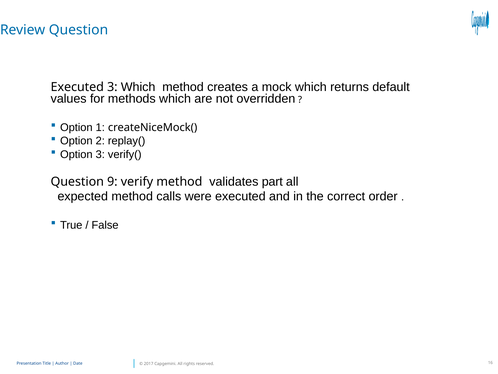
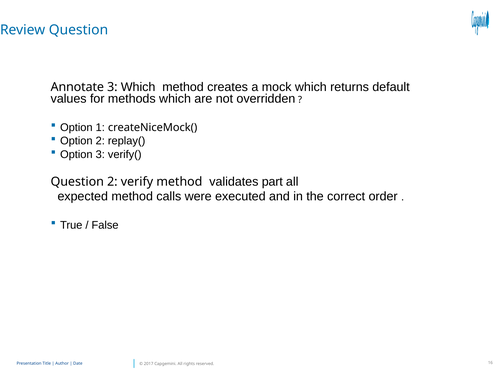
Executed: Executed -> Annotate (77, 87)
Question 9: 9 -> 2 (112, 182)
